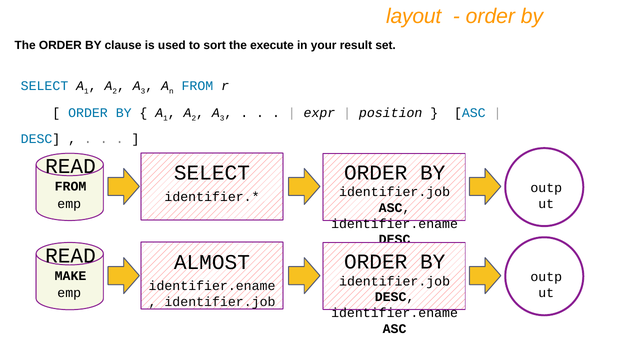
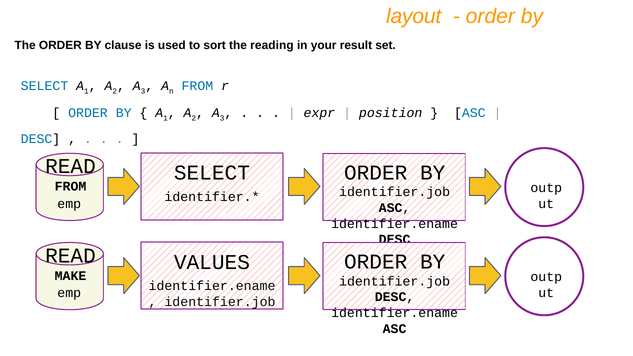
execute: execute -> reading (272, 45)
ALMOST: ALMOST -> VALUES (212, 262)
